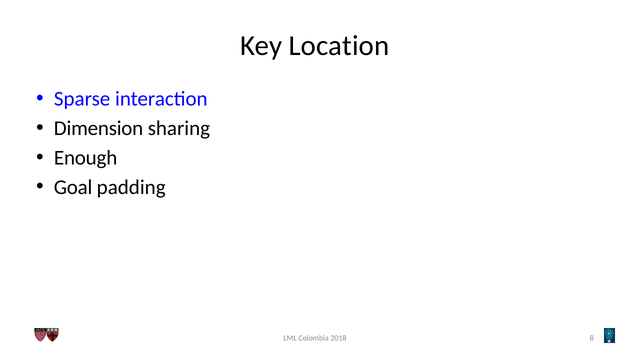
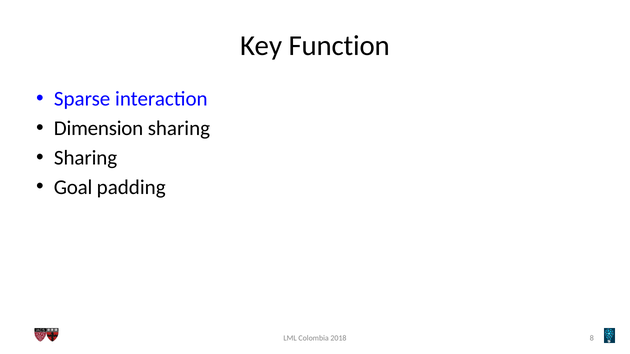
Location: Location -> Function (339, 46)
Enough: Enough -> Sharing (86, 158)
